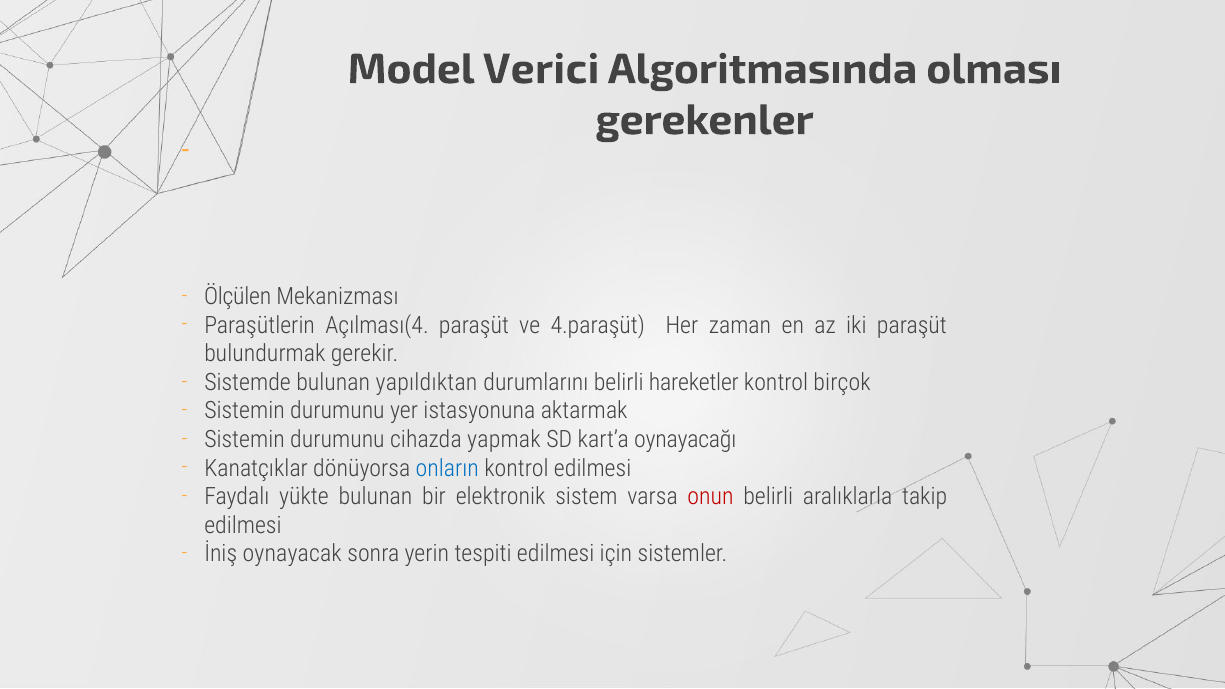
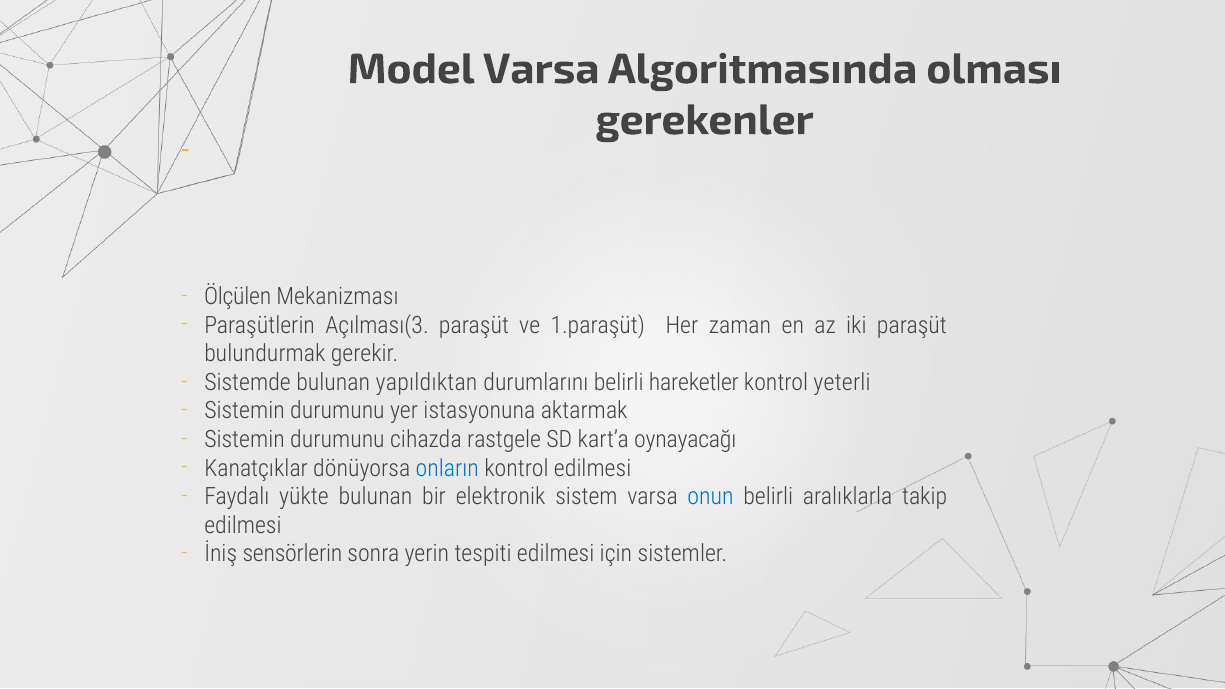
Model Verici: Verici -> Varsa (541, 69)
Açılması(4: Açılması(4 -> Açılması(3 (377, 325)
4.paraşüt: 4.paraşüt -> 1.paraşüt (598, 325)
birçok: birçok -> yeterli (842, 383)
yapmak: yapmak -> rastgele (504, 440)
onun colour: red -> blue (710, 497)
oynayacak: oynayacak -> sensörlerin (292, 554)
